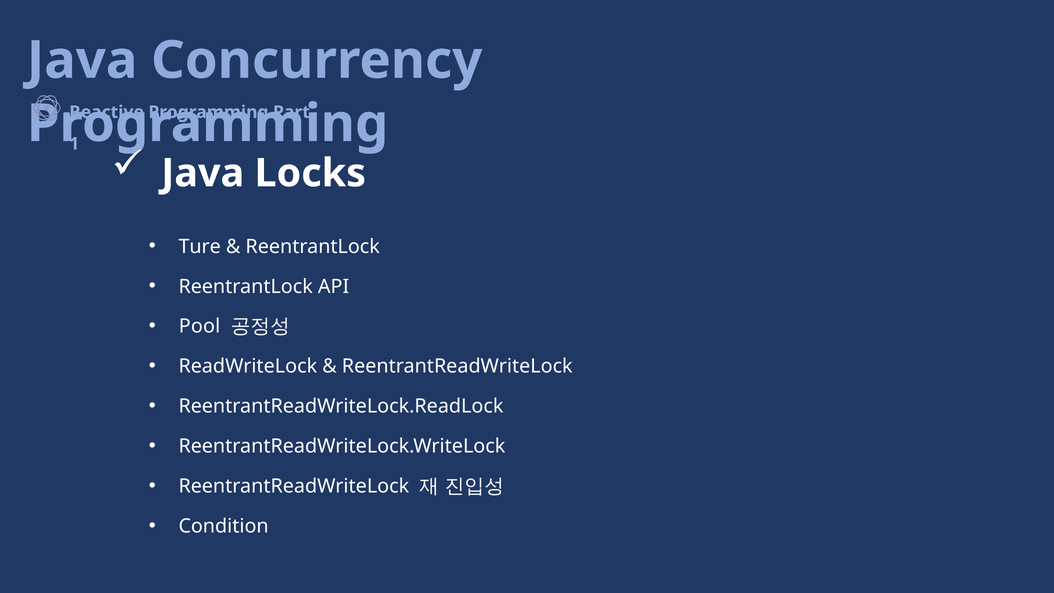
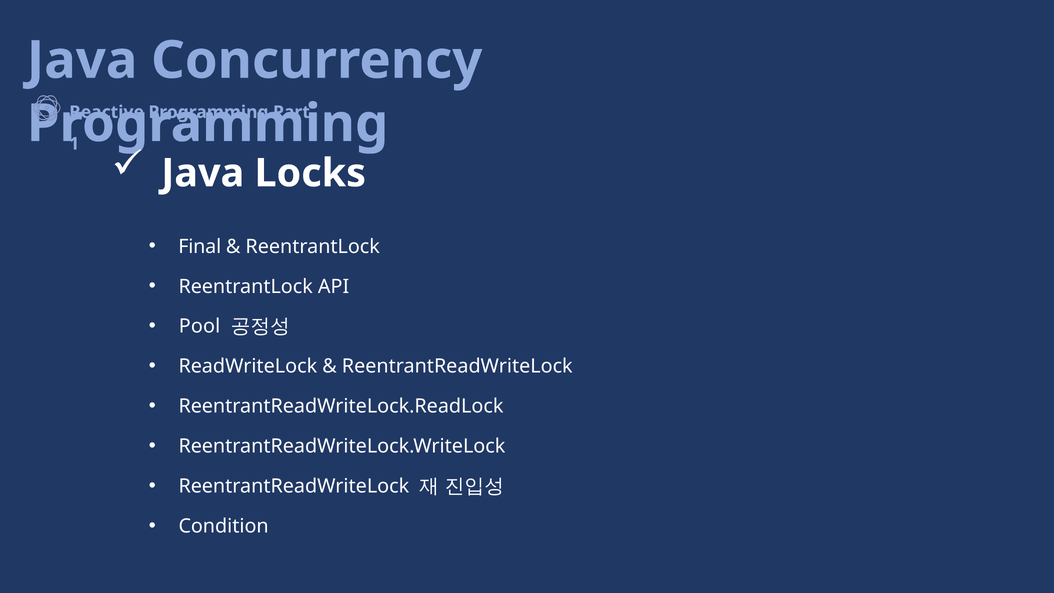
Ture: Ture -> Final (200, 246)
